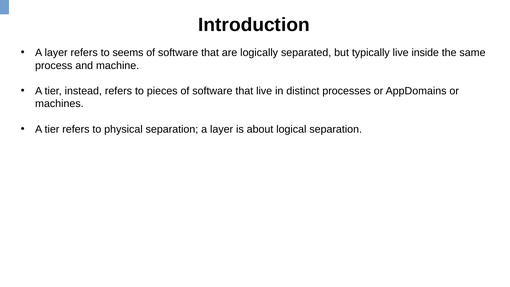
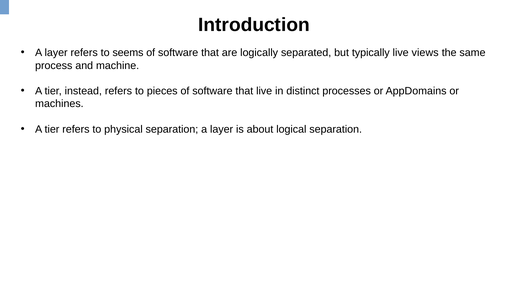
inside: inside -> views (425, 53)
